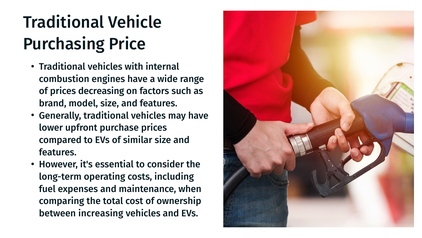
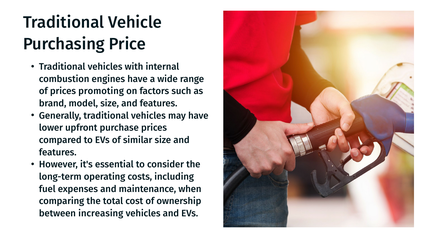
decreasing: decreasing -> promoting (101, 91)
